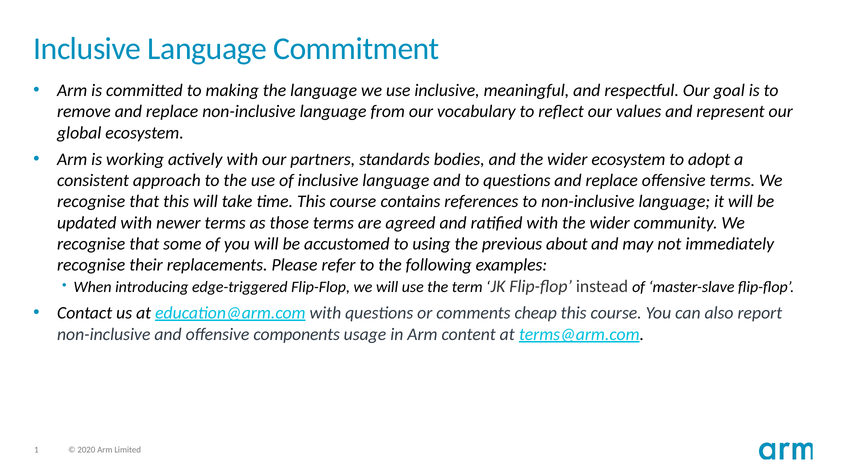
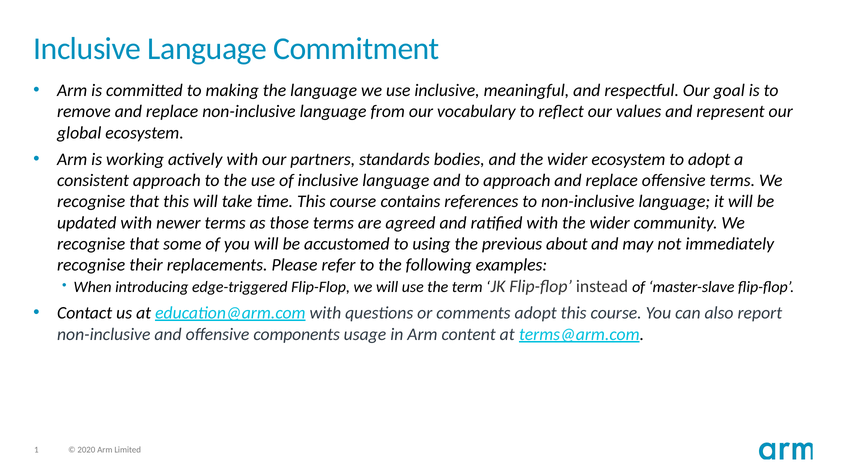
to questions: questions -> approach (517, 180)
comments cheap: cheap -> adopt (536, 313)
